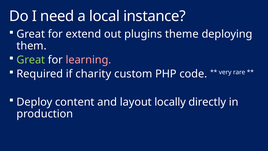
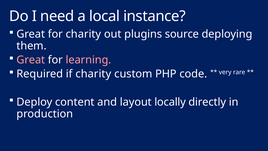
for extend: extend -> charity (83, 34)
theme: theme -> source (182, 34)
Great colour: light green -> pink (31, 60)
